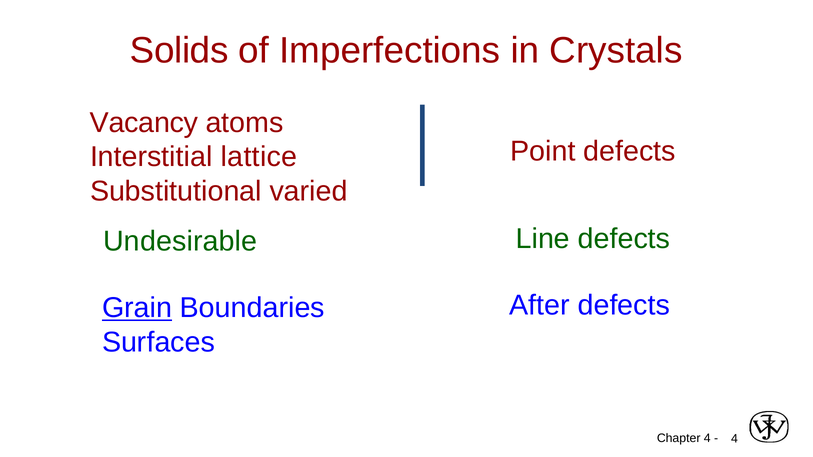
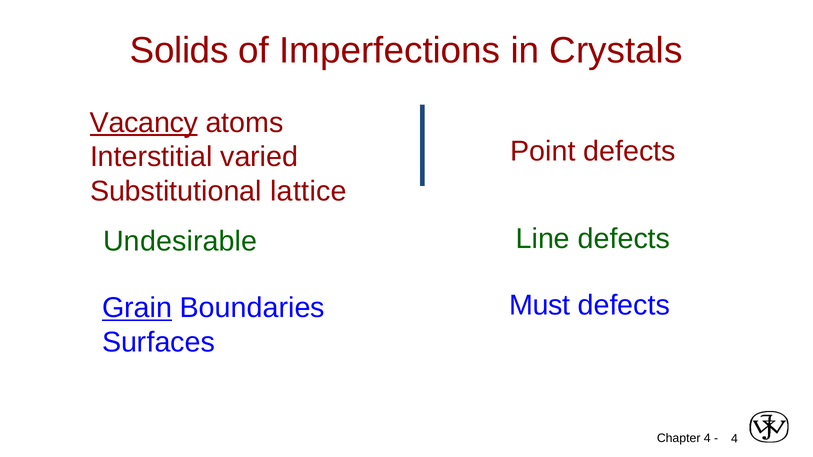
Vacancy underline: none -> present (144, 123)
lattice: lattice -> varied (259, 157)
varied: varied -> lattice (308, 192)
After: After -> Must (540, 306)
